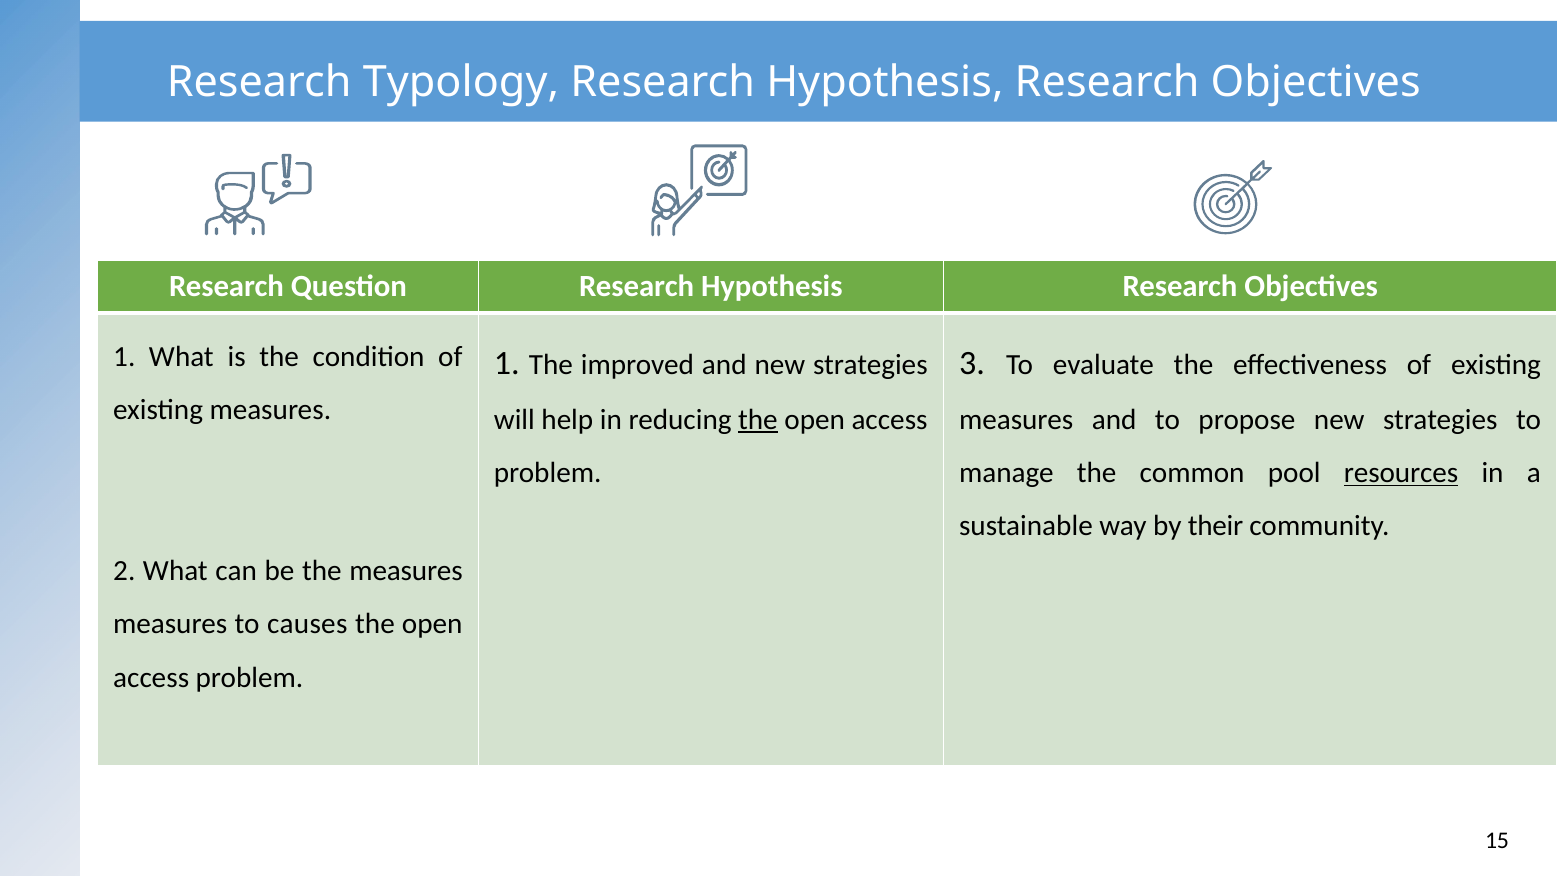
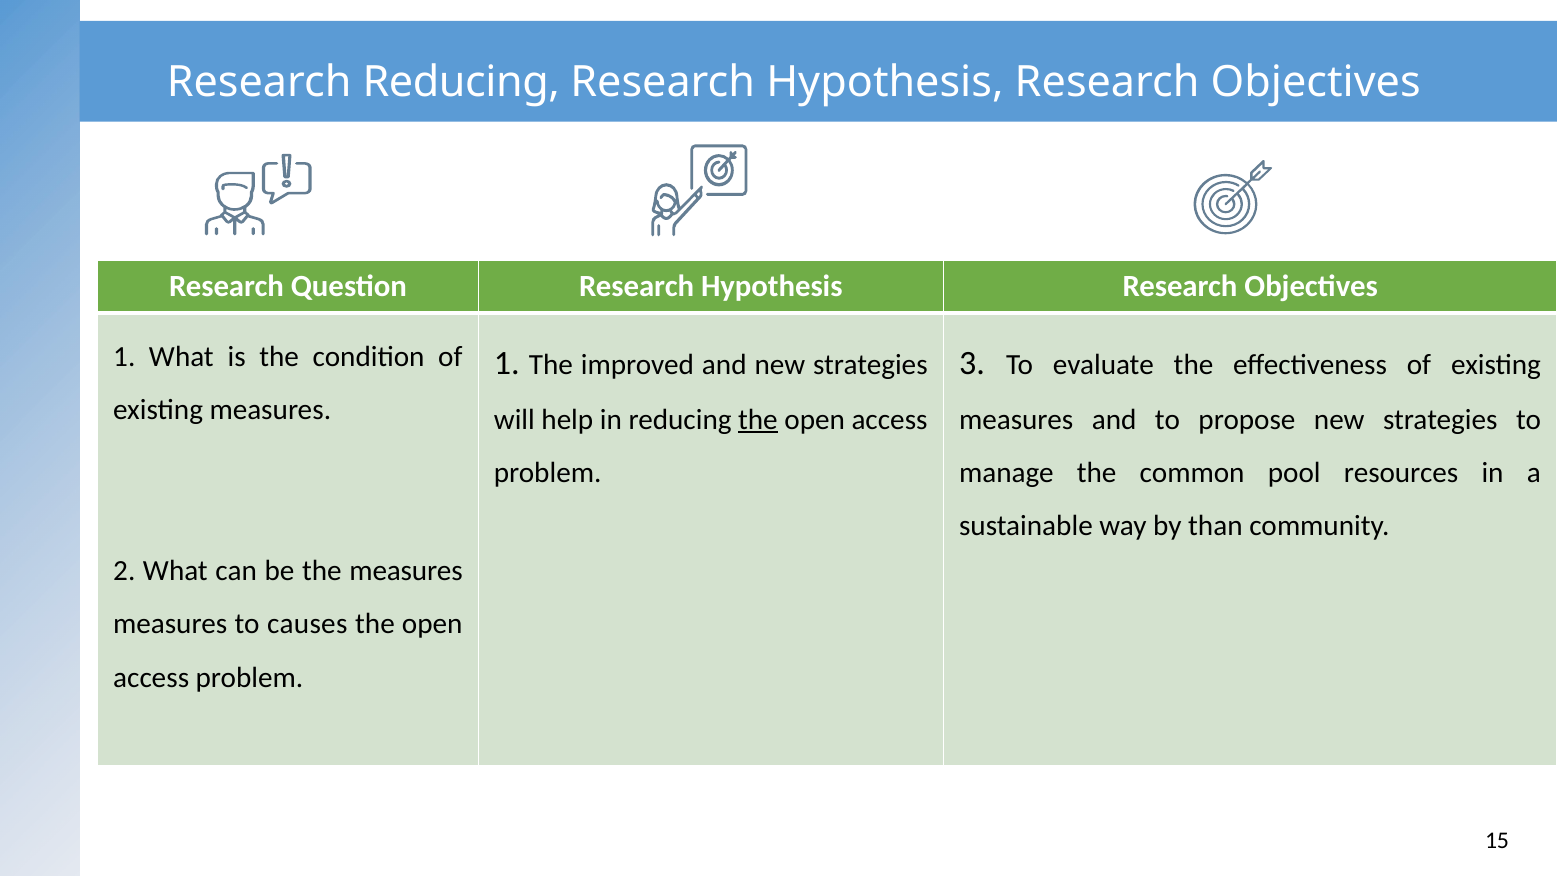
Research Typology: Typology -> Reducing (461, 82)
resources underline: present -> none (1401, 473)
their: their -> than (1215, 526)
